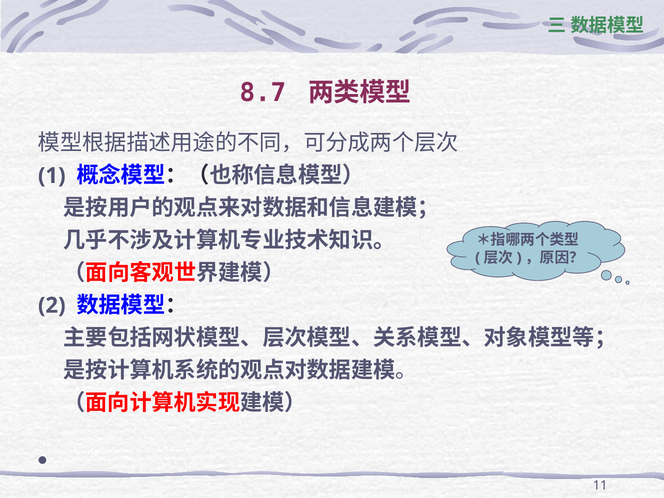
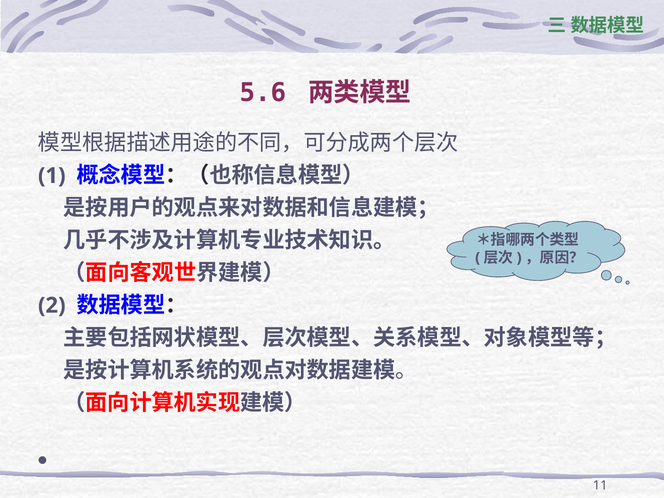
8.7: 8.7 -> 5.6 (263, 93)
